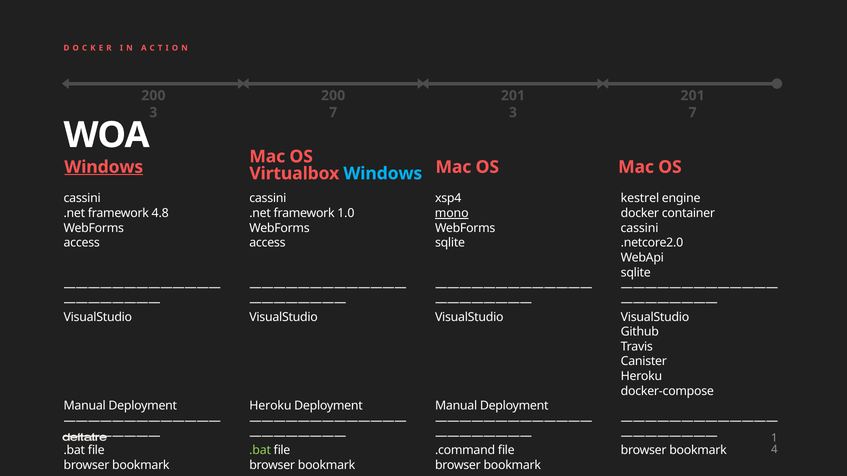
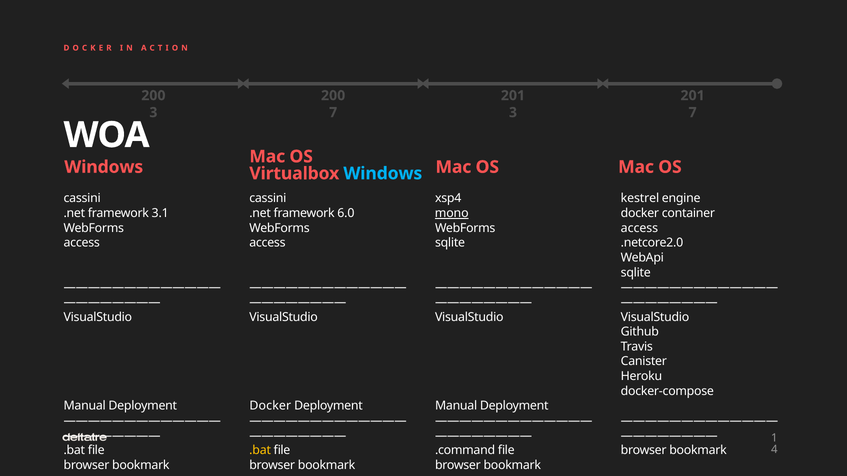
Windows underline: present -> none (104, 167)
4.8: 4.8 -> 3.1 (160, 213)
1.0: 1.0 -> 6.0 (346, 213)
cassini: cassini -> access (639, 228)
Heroku: Heroku -> Docker (270, 406)
.bat colour: light green -> yellow (260, 451)
